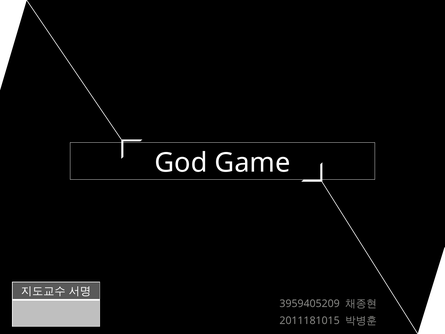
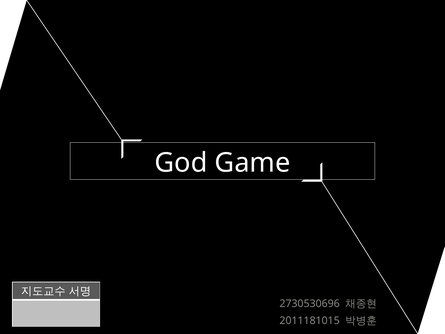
3959405209: 3959405209 -> 2730530696 (310, 303)
